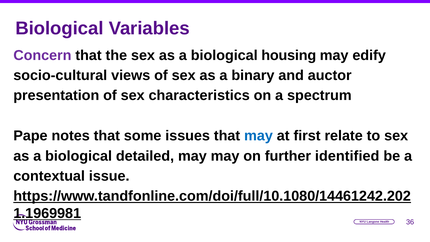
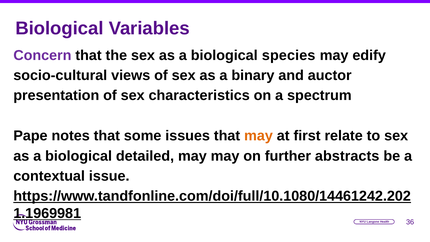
housing: housing -> species (289, 55)
may colour: blue -> orange (258, 136)
identified: identified -> abstracts (347, 156)
